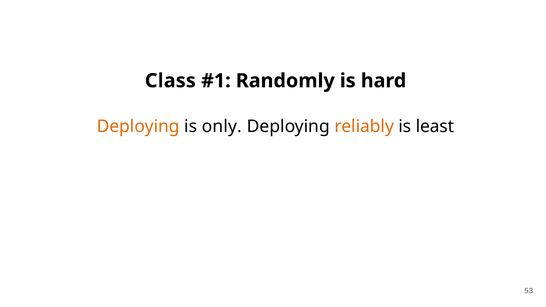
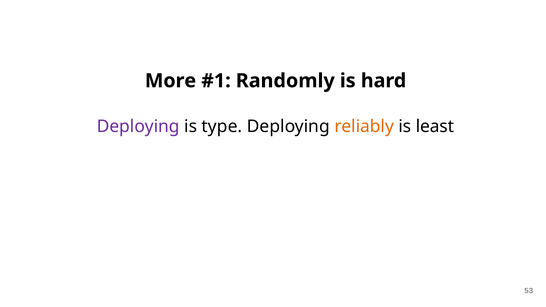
Class: Class -> More (170, 81)
Deploying colour: orange -> purple (138, 127)
only: only -> type (222, 127)
